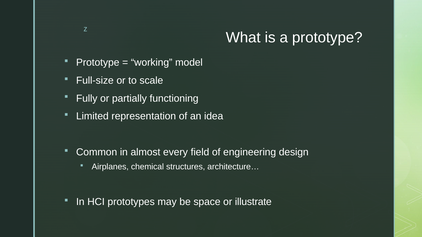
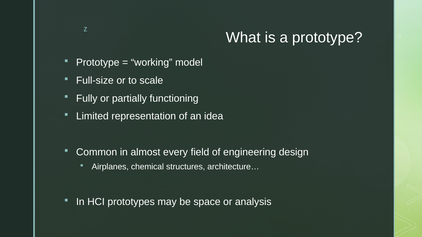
illustrate: illustrate -> analysis (253, 202)
